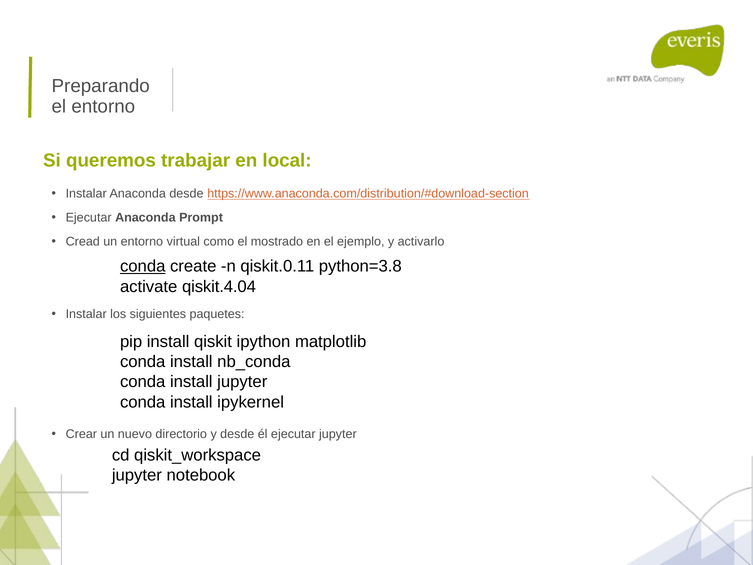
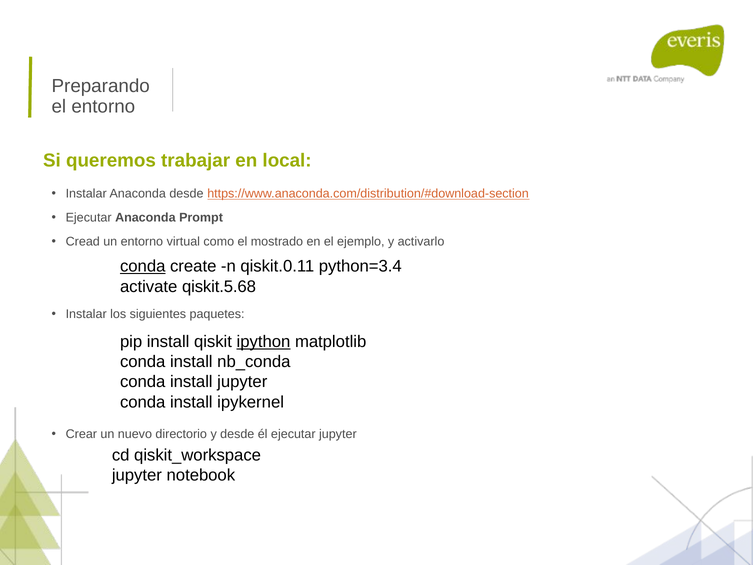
python=3.8: python=3.8 -> python=3.4 (360, 266)
qiskit.4.04: qiskit.4.04 -> qiskit.5.68 (219, 286)
ipython underline: none -> present (263, 342)
